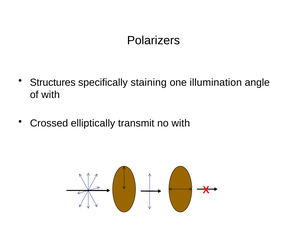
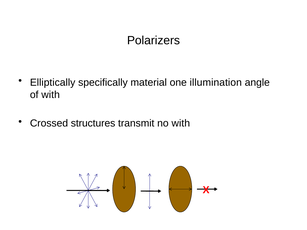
Structures: Structures -> Elliptically (53, 83)
staining: staining -> material (149, 83)
elliptically: elliptically -> structures (93, 124)
